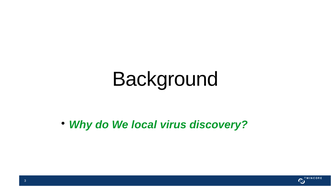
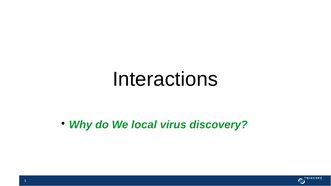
Background: Background -> Interactions (165, 79)
